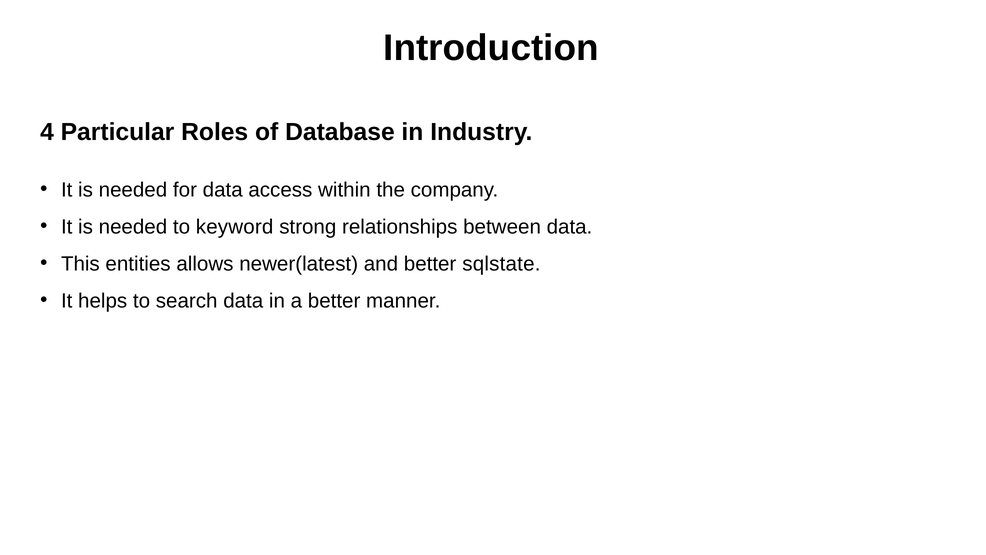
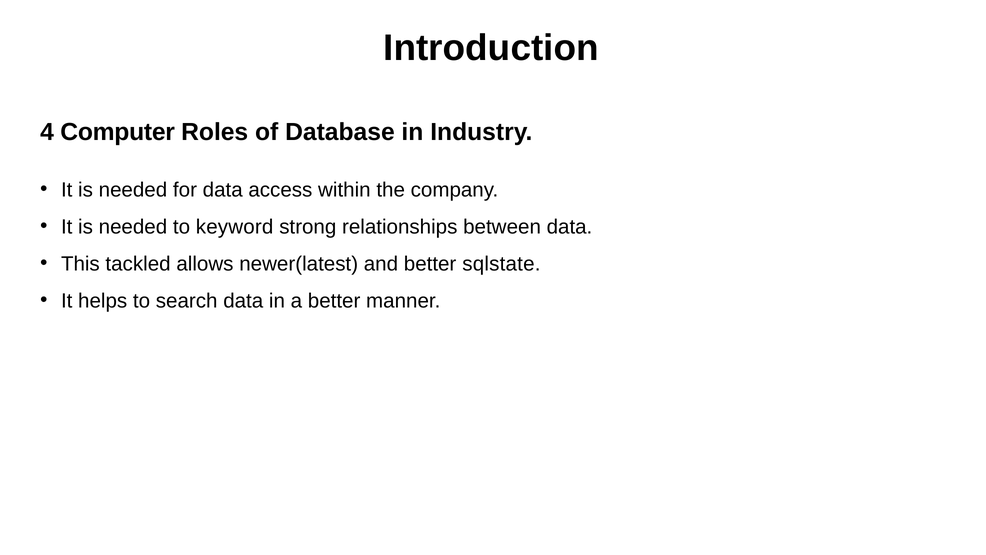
Particular: Particular -> Computer (118, 132)
entities: entities -> tackled (138, 264)
